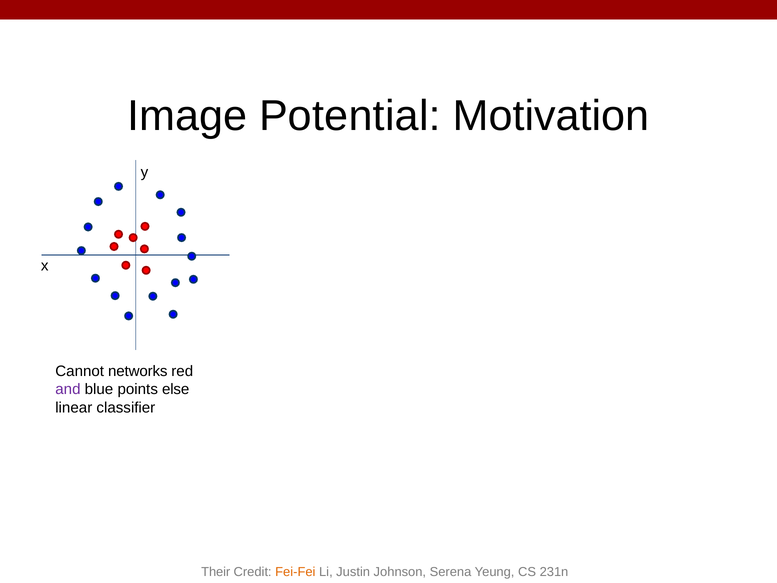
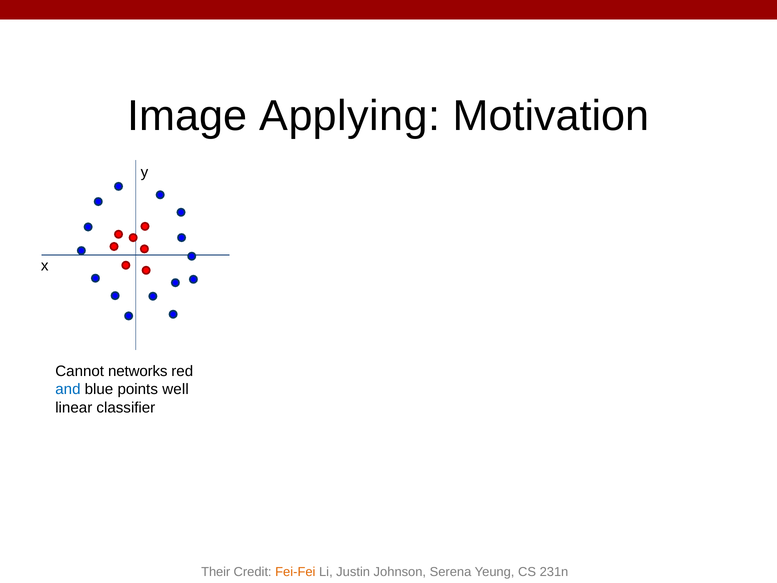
Potential: Potential -> Applying (350, 116)
and colour: purple -> blue (68, 389)
else: else -> well (175, 389)
